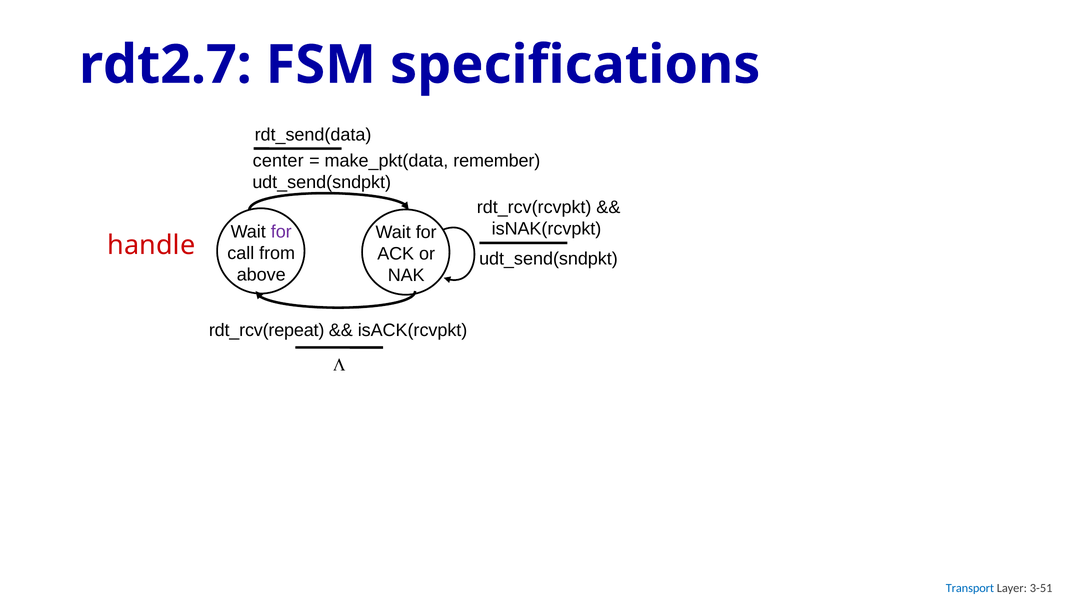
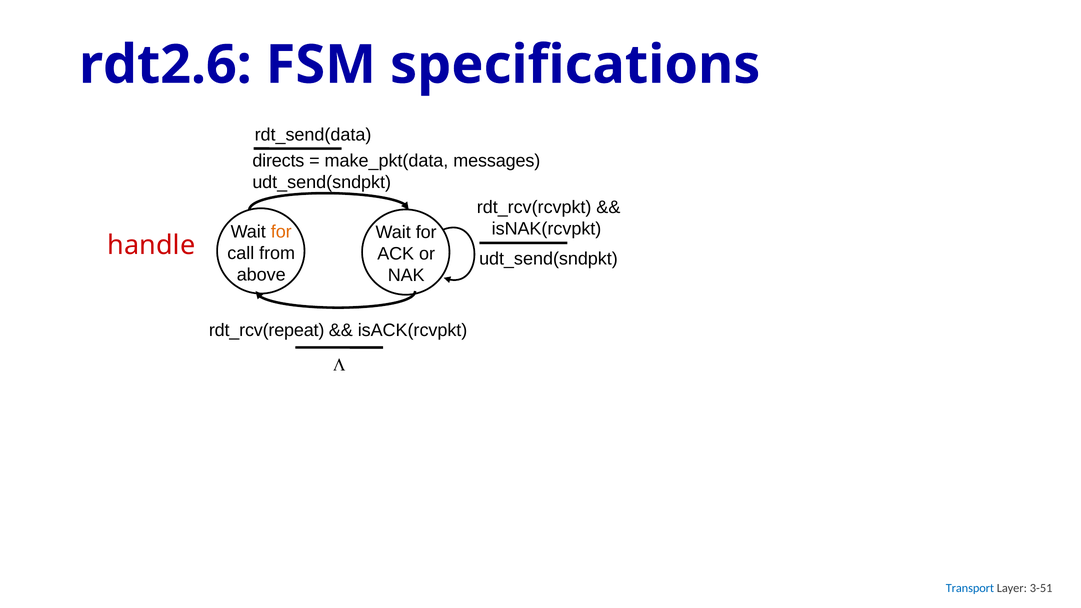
rdt2.7: rdt2.7 -> rdt2.6 (165, 65)
center: center -> directs (278, 161)
remember: remember -> messages (497, 161)
for colour: purple -> orange (281, 232)
